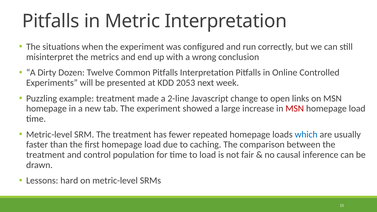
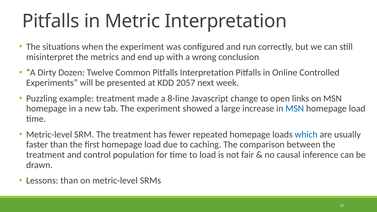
2053: 2053 -> 2057 (186, 83)
2-line: 2-line -> 8-line (178, 98)
MSN colour: red -> blue (295, 109)
Lessons hard: hard -> than (69, 181)
